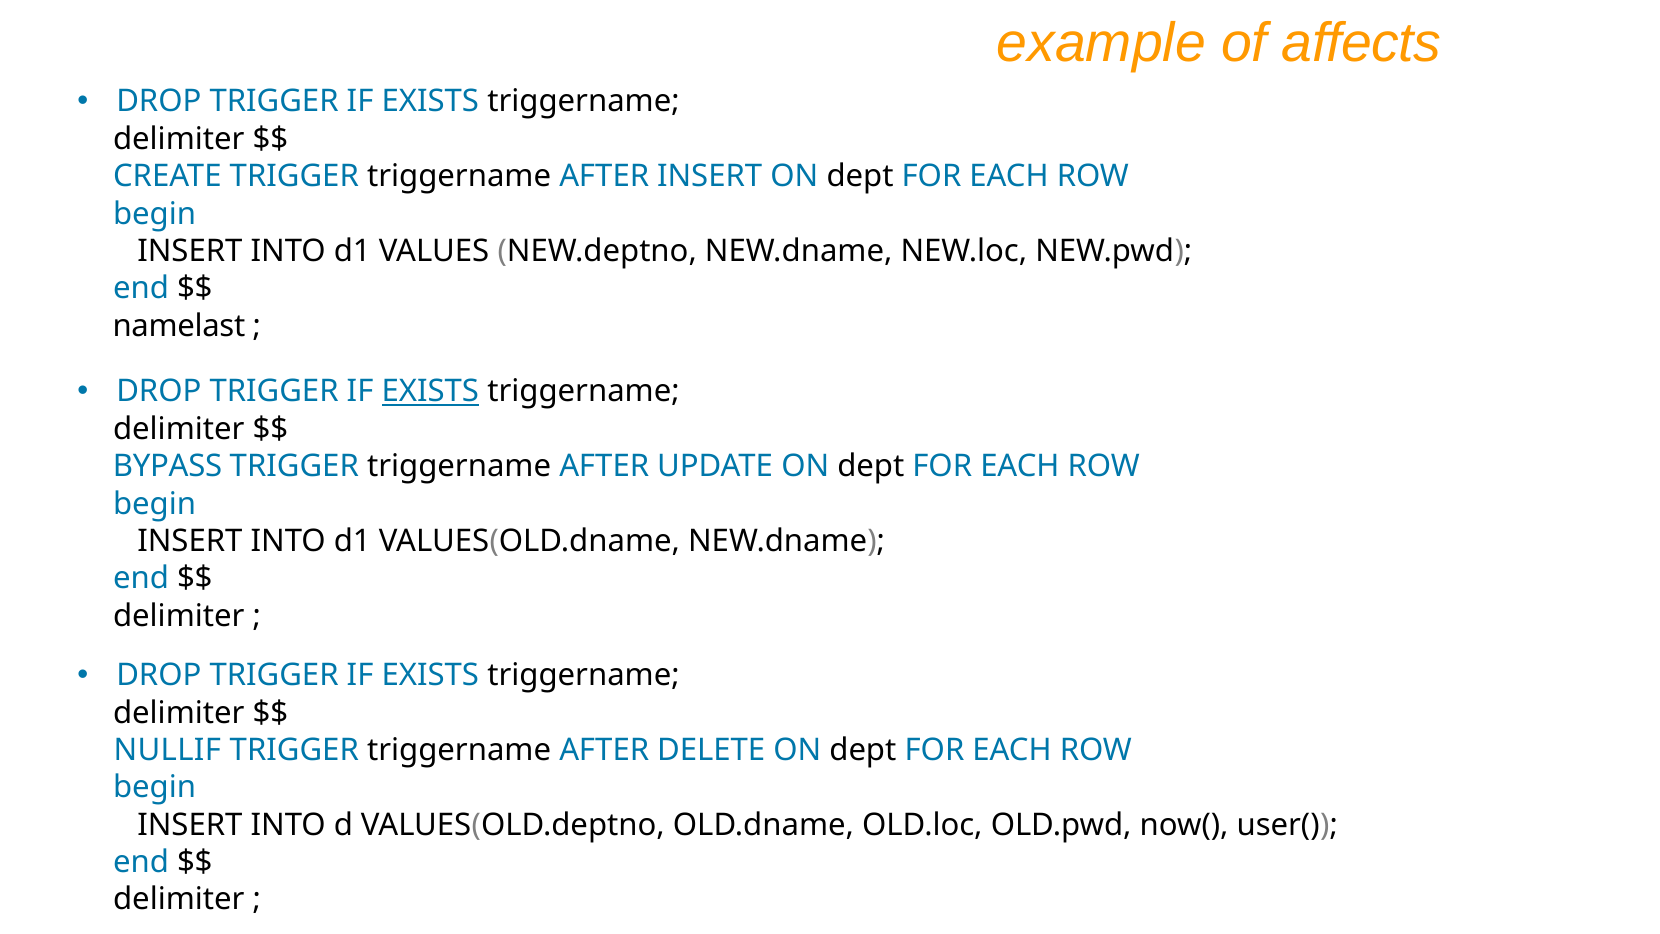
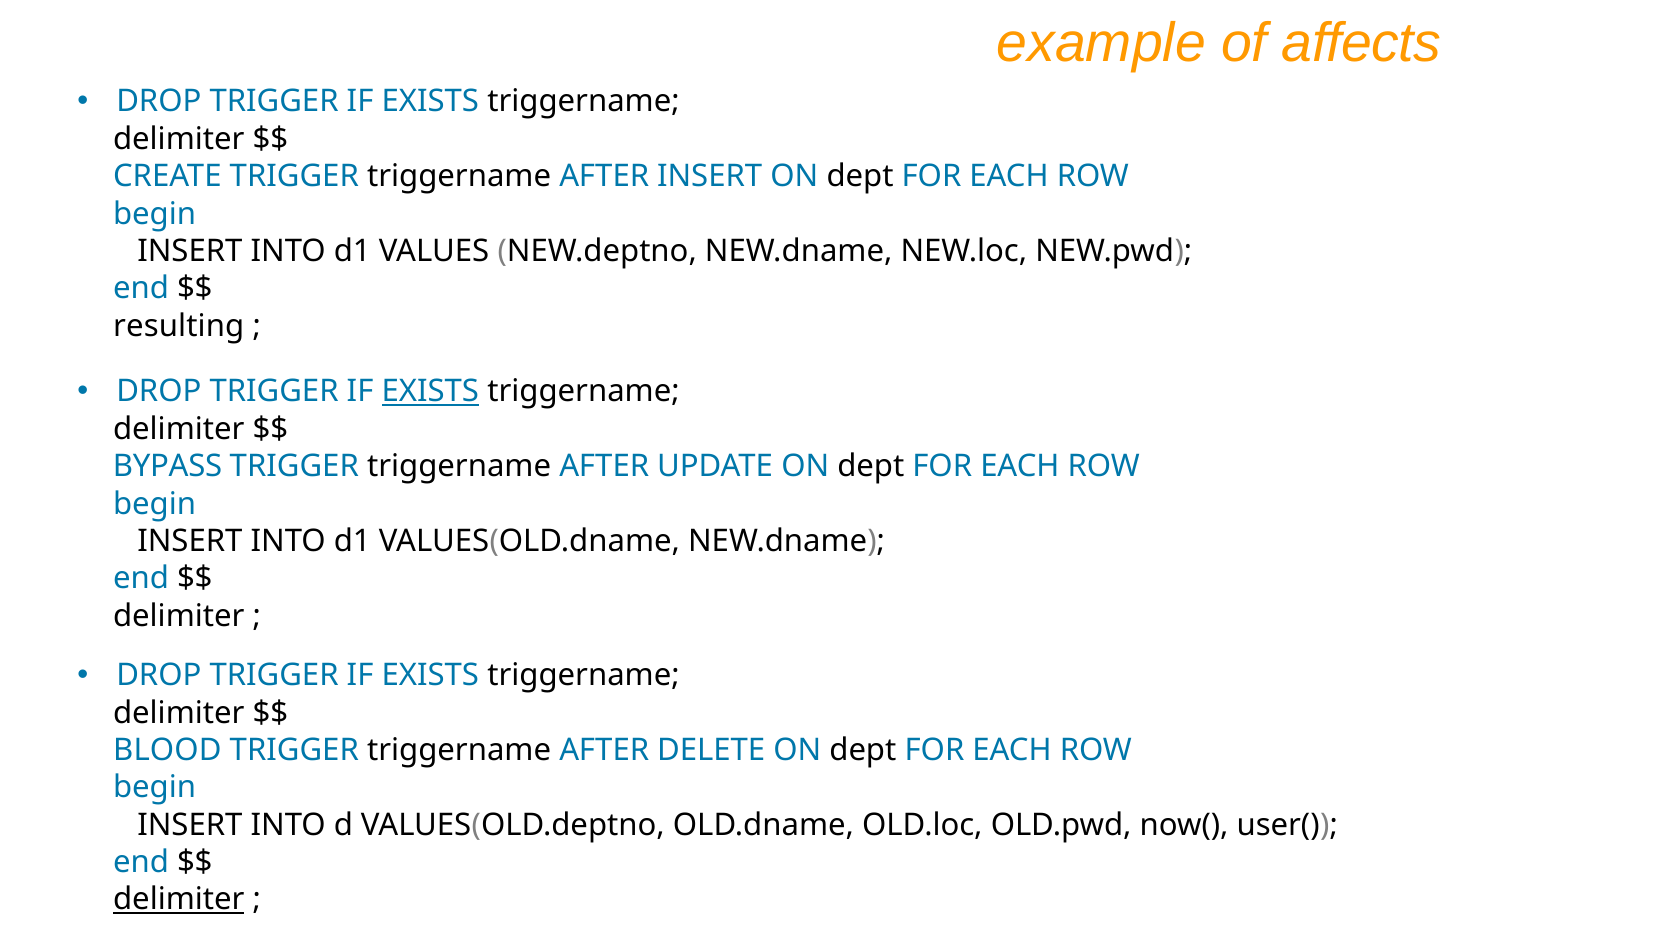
namelast: namelast -> resulting (179, 326)
NULLIF: NULLIF -> BLOOD (167, 750)
delimiter underline: none -> present (179, 899)
